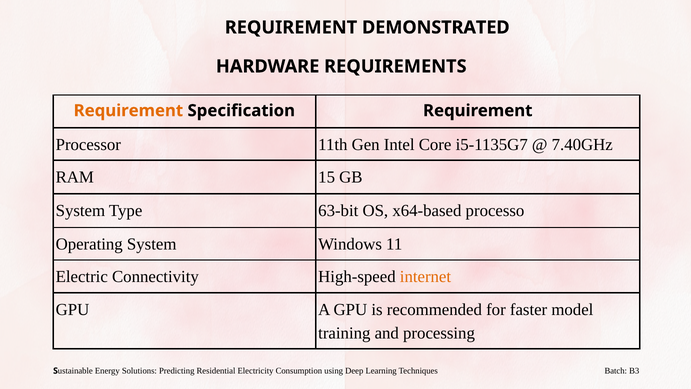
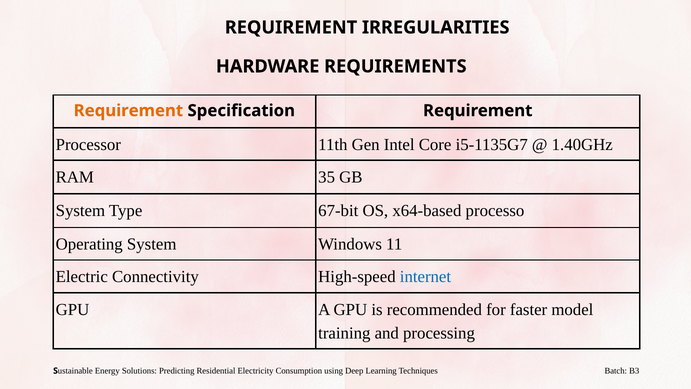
DEMONSTRATED: DEMONSTRATED -> IRREGULARITIES (436, 27)
7.40GHz: 7.40GHz -> 1.40GHz (582, 144)
15: 15 -> 35 (327, 177)
63-bit: 63-bit -> 67-bit (338, 211)
internet colour: orange -> blue (425, 277)
